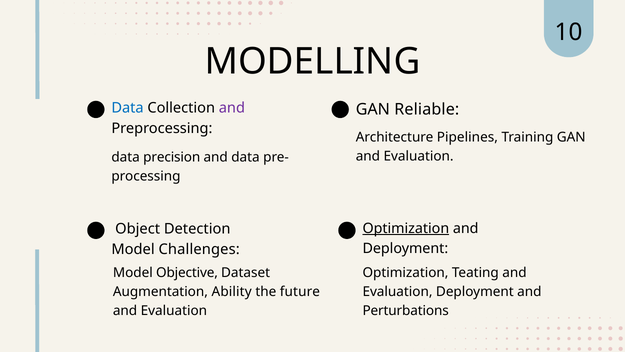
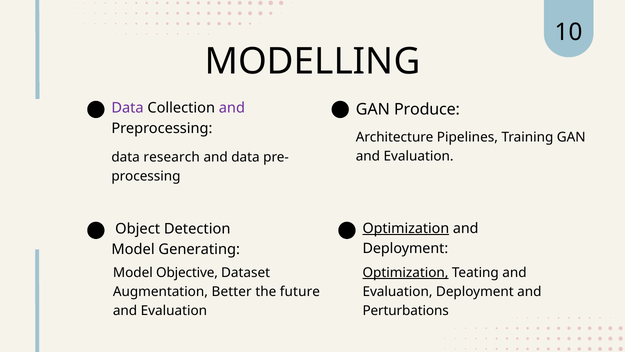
Data colour: blue -> purple (128, 108)
Reliable: Reliable -> Produce (427, 109)
precision: precision -> research (172, 157)
Challenges: Challenges -> Generating (199, 249)
Optimization underline: none -> present (405, 272)
Ability: Ability -> Better (232, 291)
